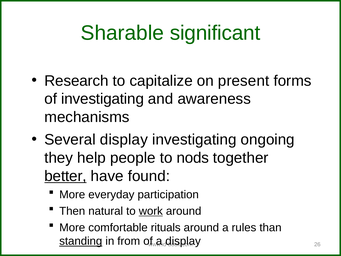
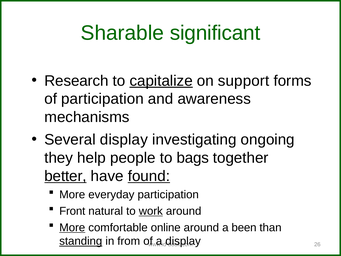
capitalize underline: none -> present (161, 81)
present: present -> support (244, 81)
of investigating: investigating -> participation (102, 99)
nods: nods -> bags (193, 158)
found underline: none -> present (149, 176)
Then: Then -> Front (72, 211)
More underline: none -> present (72, 227)
rituals: rituals -> online (166, 227)
rules: rules -> been (244, 227)
